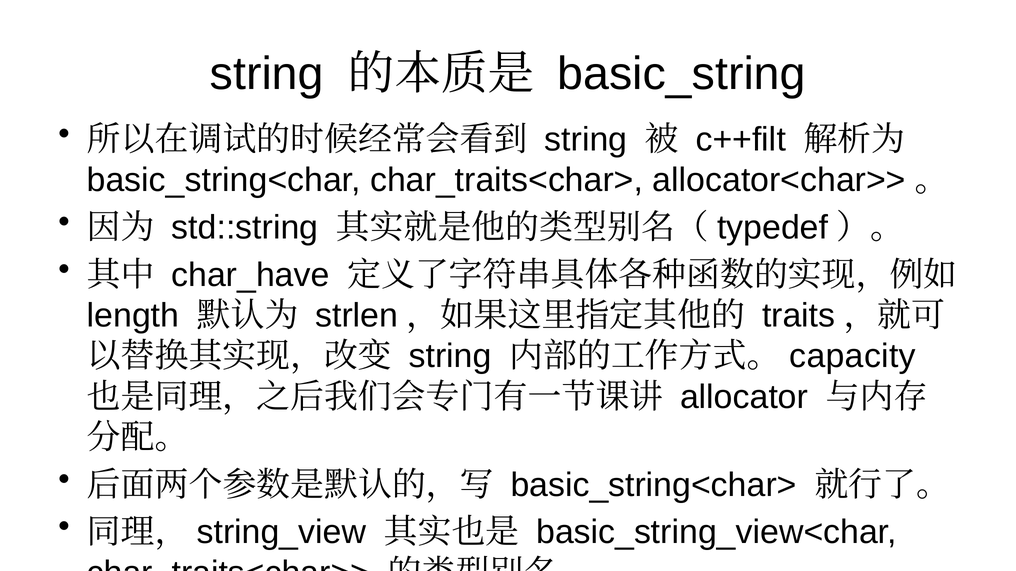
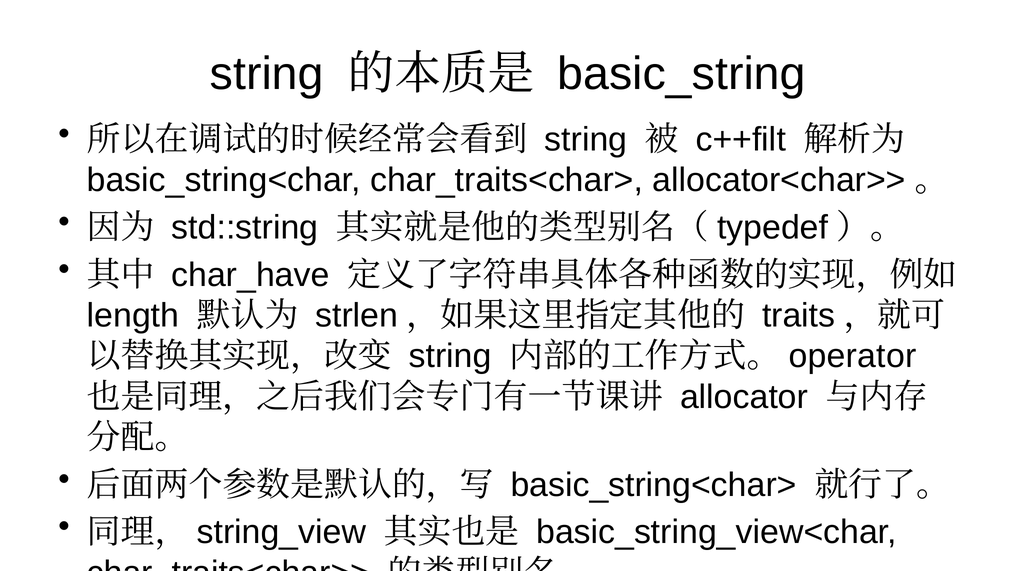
capacity: capacity -> operator (853, 357)
